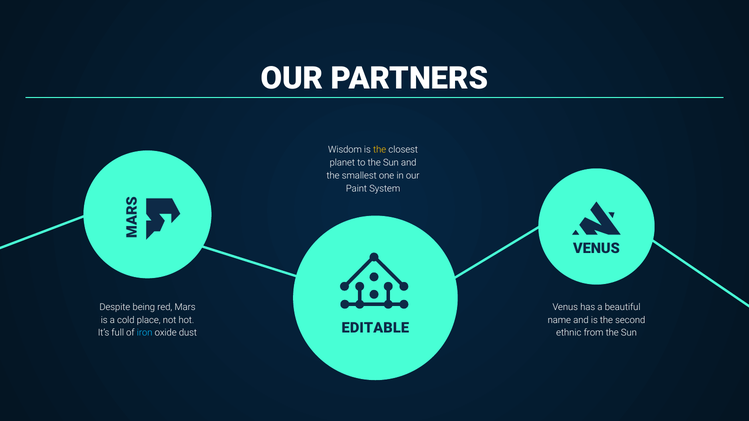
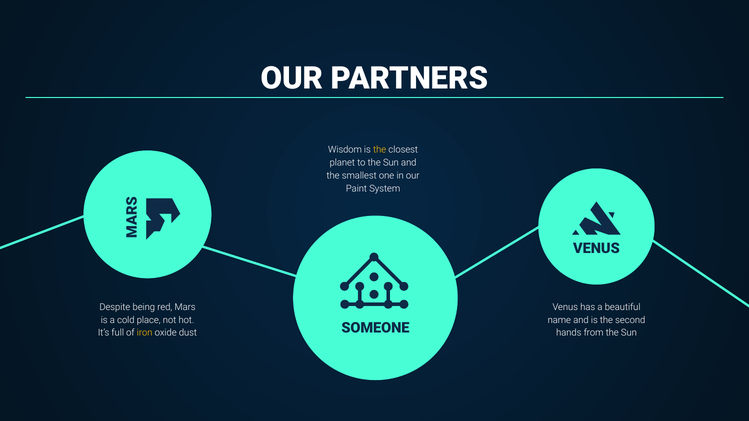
EDITABLE: EDITABLE -> SOMEONE (375, 328)
iron colour: light blue -> yellow (145, 333)
ethnic: ethnic -> hands (569, 333)
